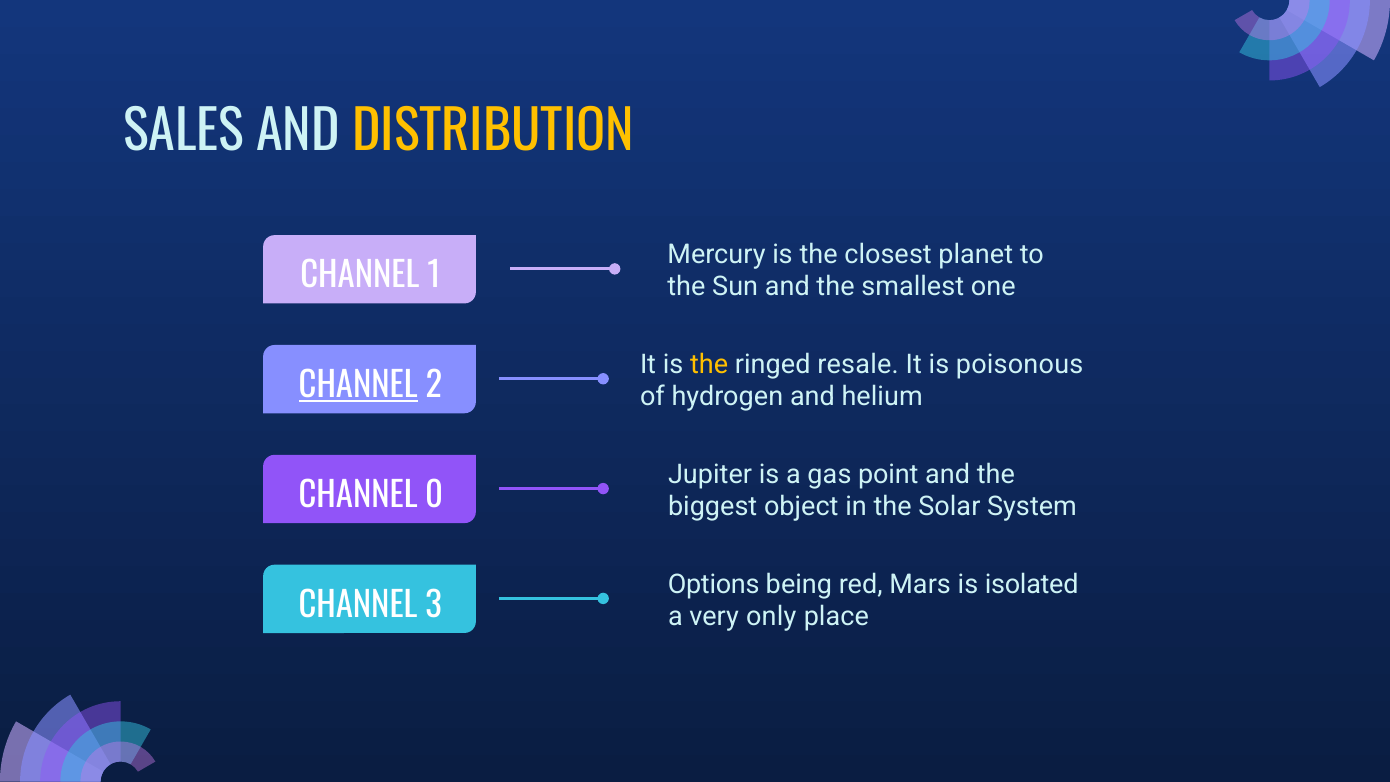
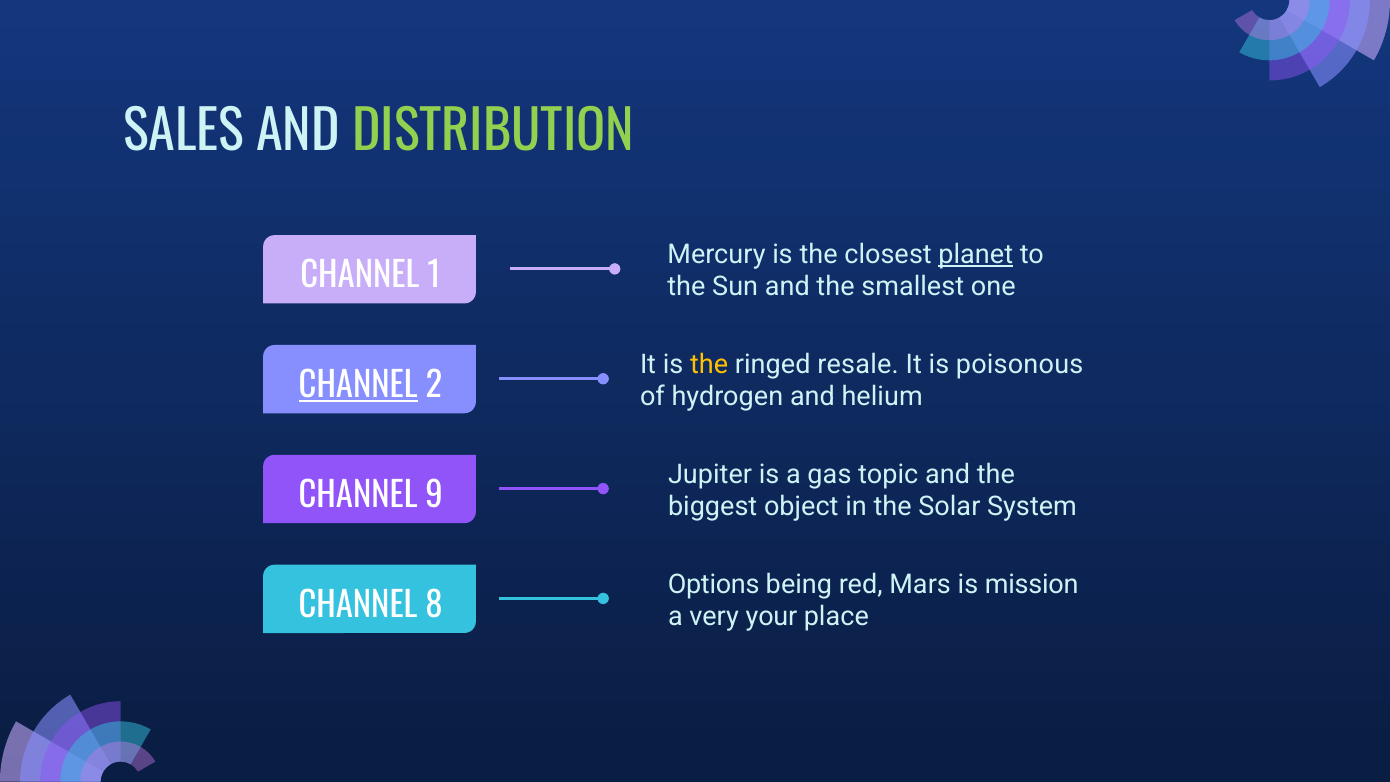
DISTRIBUTION colour: yellow -> light green (493, 132)
planet underline: none -> present (976, 255)
point: point -> topic (888, 474)
0: 0 -> 9 (434, 496)
isolated: isolated -> mission (1032, 584)
3: 3 -> 8 (434, 606)
only: only -> your (771, 616)
